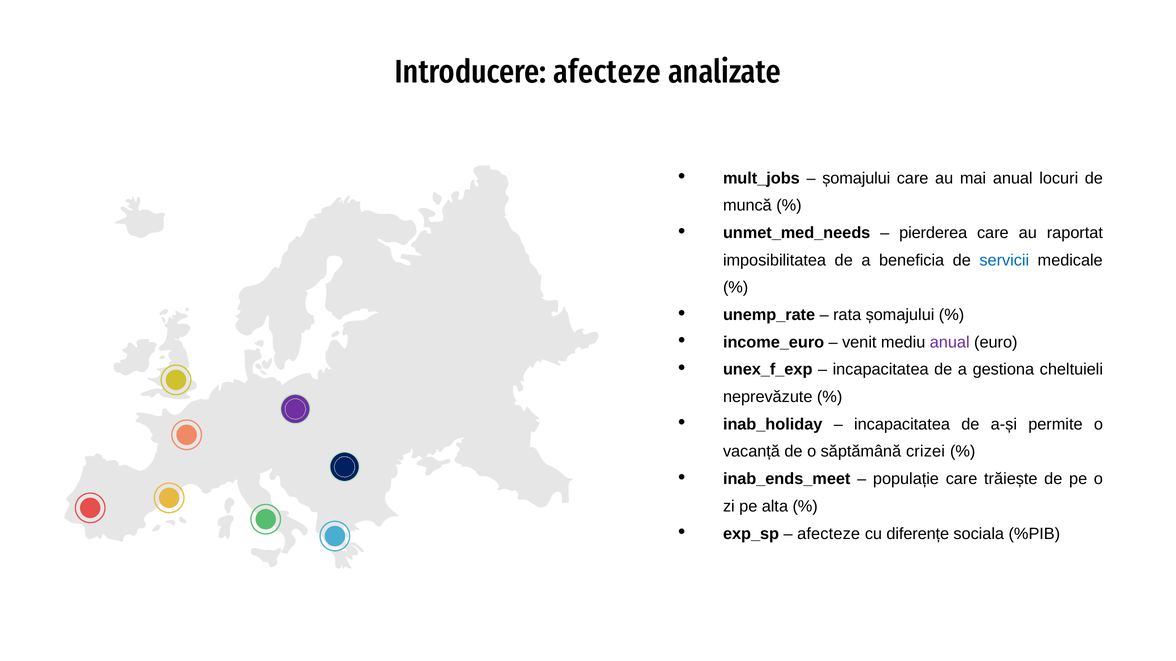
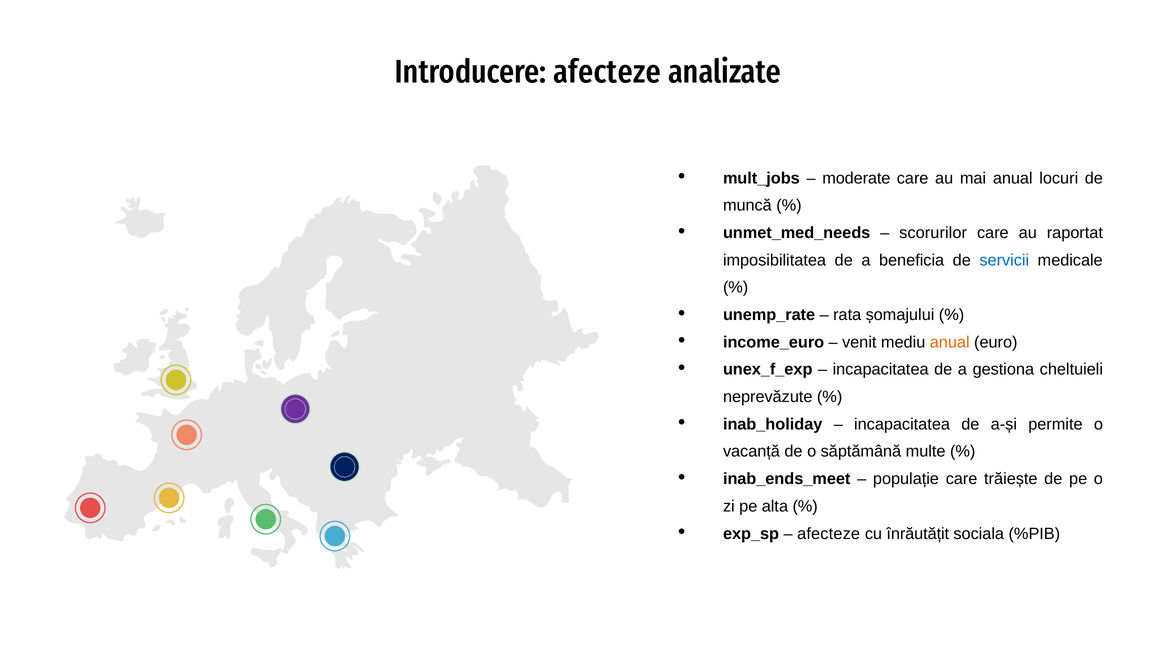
șomajului: șomajului -> moderate (856, 178)
pierderea: pierderea -> scorurilor (933, 233)
anual colour: purple -> orange (950, 342)
crizei: crizei -> multe (926, 452)
diferențe: diferențe -> înrăutățit (918, 534)
